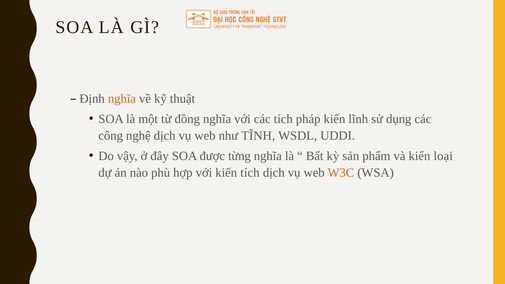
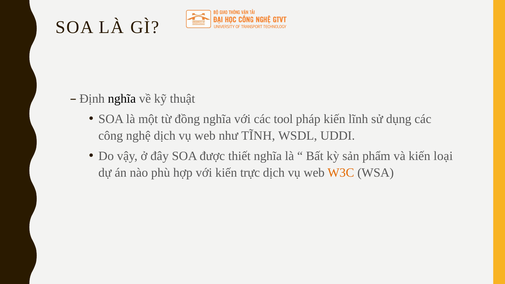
nghĩa colour: orange -> black (122, 99)
các tích: tích -> tool (283, 119)
từng: từng -> thiết (239, 156)
kiến tích: tích -> trực (250, 173)
